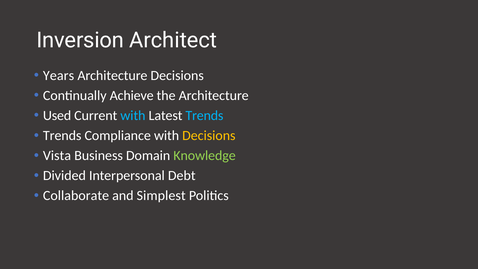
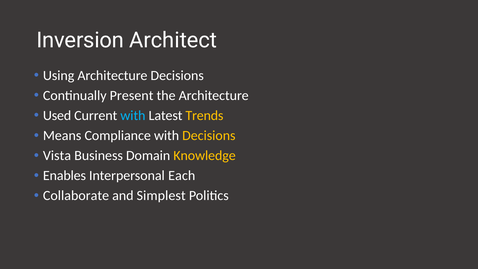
Years: Years -> Using (59, 75)
Achieve: Achieve -> Present (132, 96)
Trends colour: light blue -> yellow (204, 116)
Trends: Trends -> Means (62, 136)
Knowledge colour: light green -> yellow (205, 156)
Divided: Divided -> Enables (64, 176)
Debt: Debt -> Each (182, 176)
